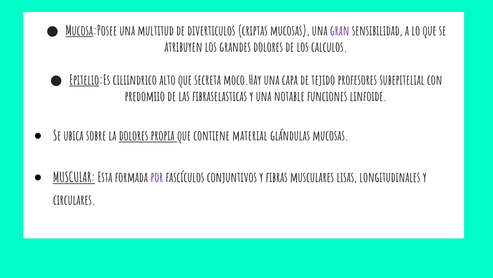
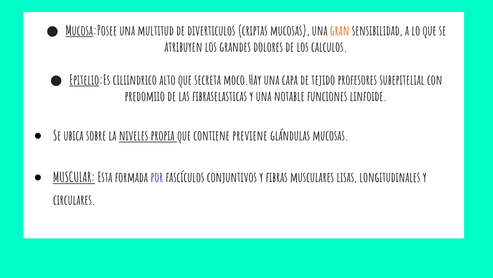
gran colour: purple -> orange (340, 31)
la dolores: dolores -> niveles (134, 136)
material: material -> previene (250, 136)
